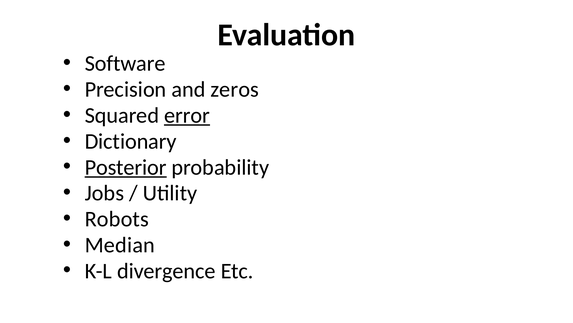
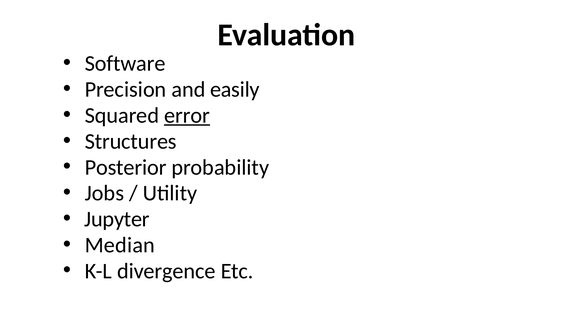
zeros: zeros -> easily (235, 89)
Dictionary: Dictionary -> Structures (131, 141)
Posterior underline: present -> none (126, 167)
Robots: Robots -> Jupyter (117, 219)
